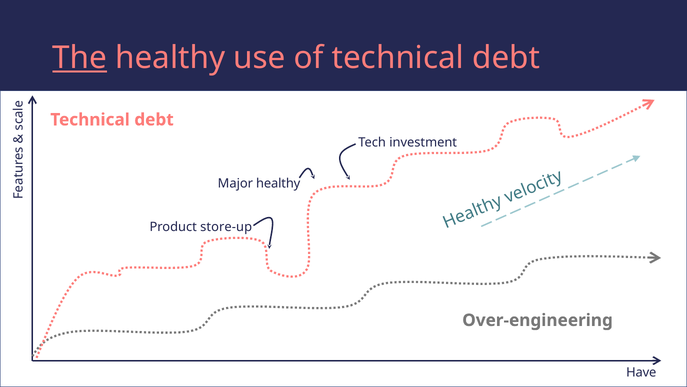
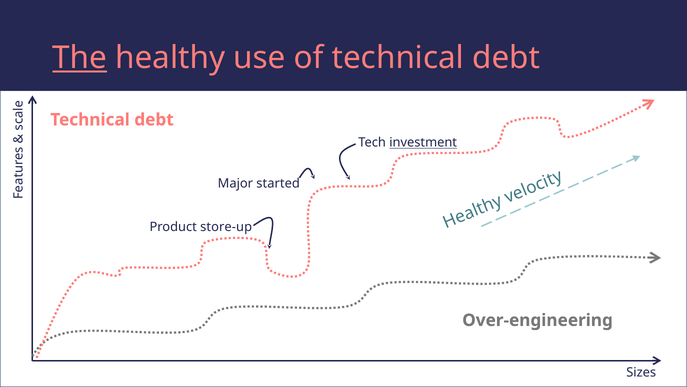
investment underline: none -> present (423, 142)
Major healthy: healthy -> started (278, 183)
Have: Have -> Sizes (641, 372)
